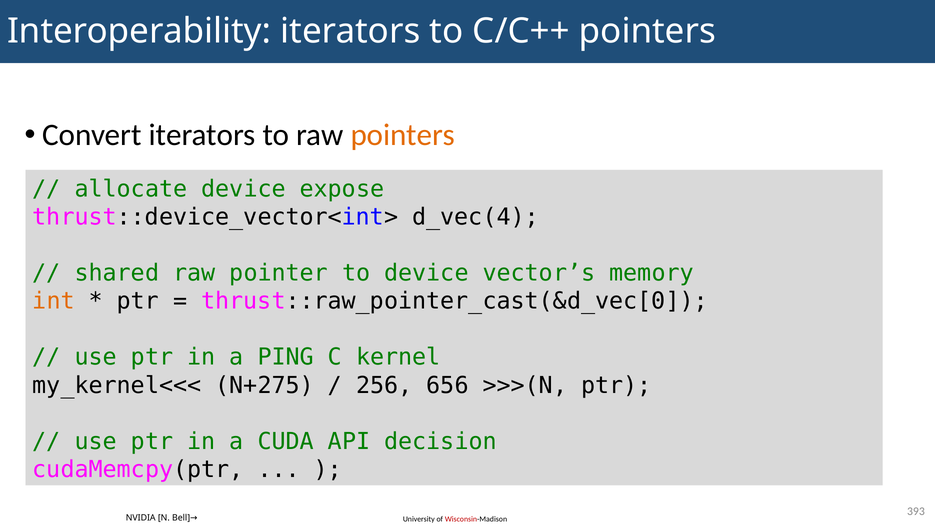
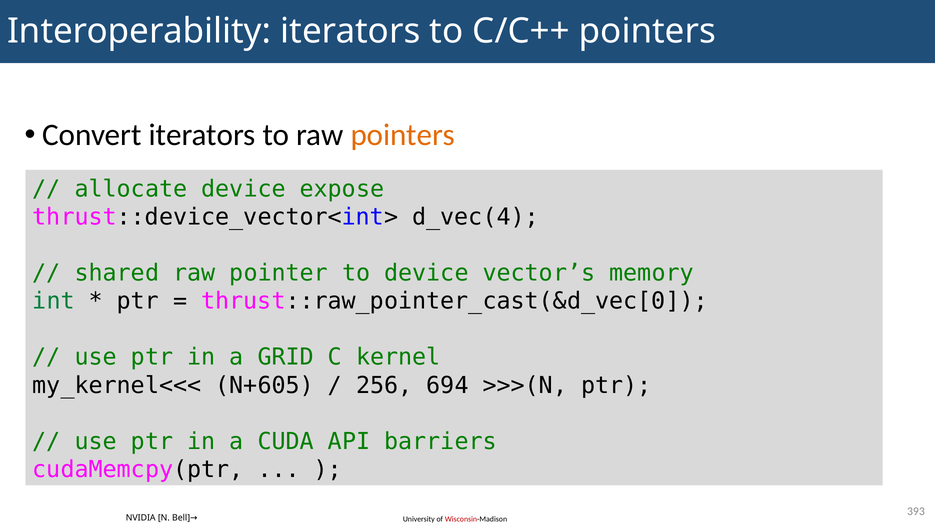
int colour: orange -> green (54, 301)
PING: PING -> GRID (286, 357)
N+275: N+275 -> N+605 (265, 385)
656: 656 -> 694 (448, 385)
decision: decision -> barriers (440, 441)
